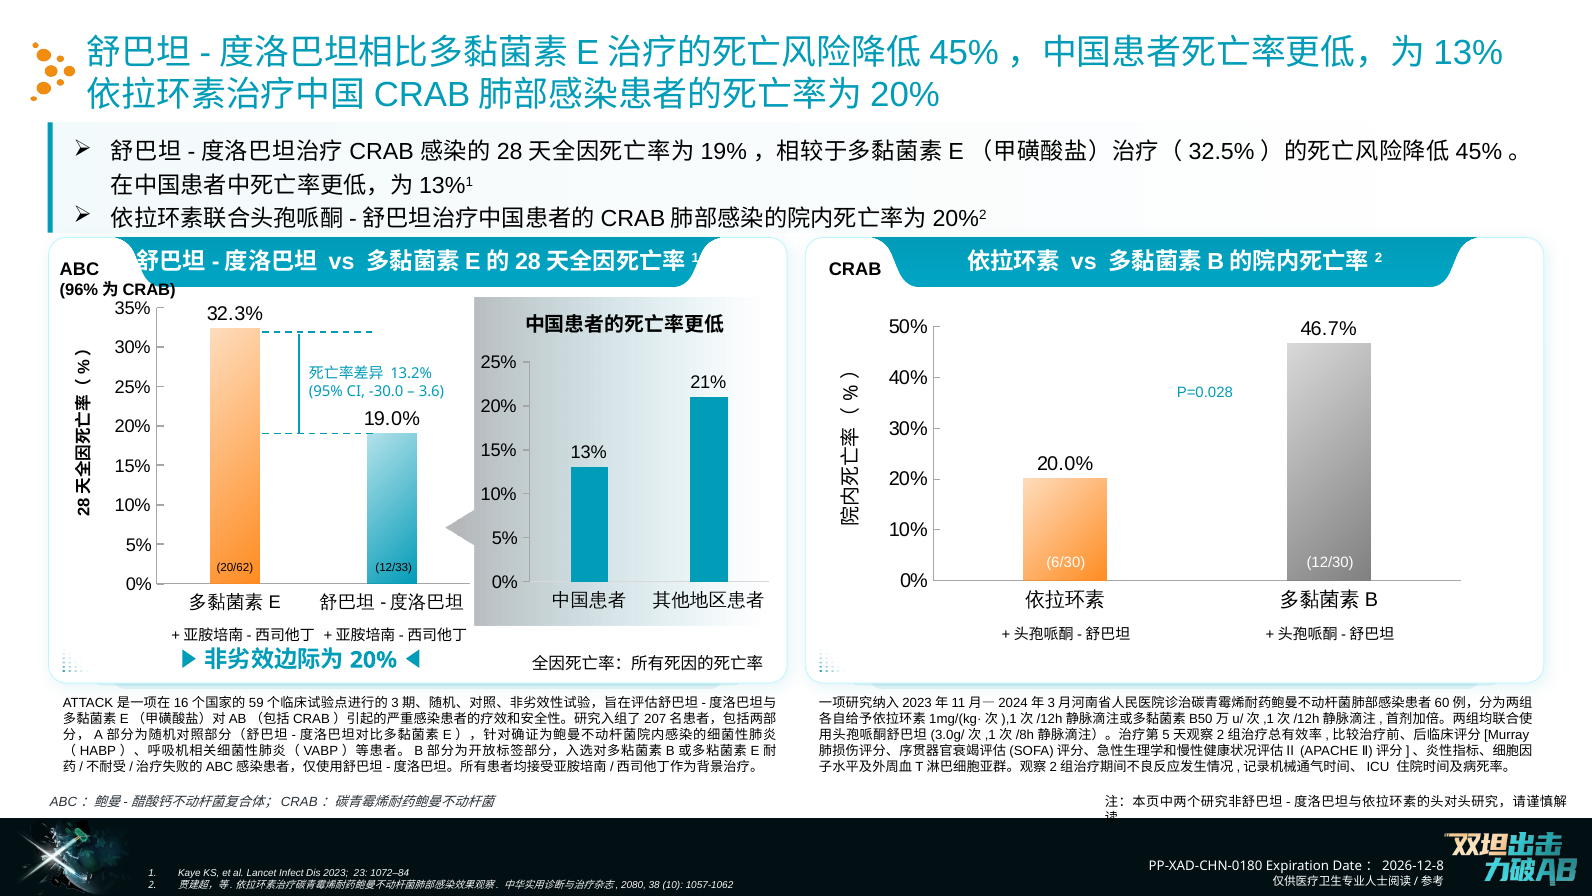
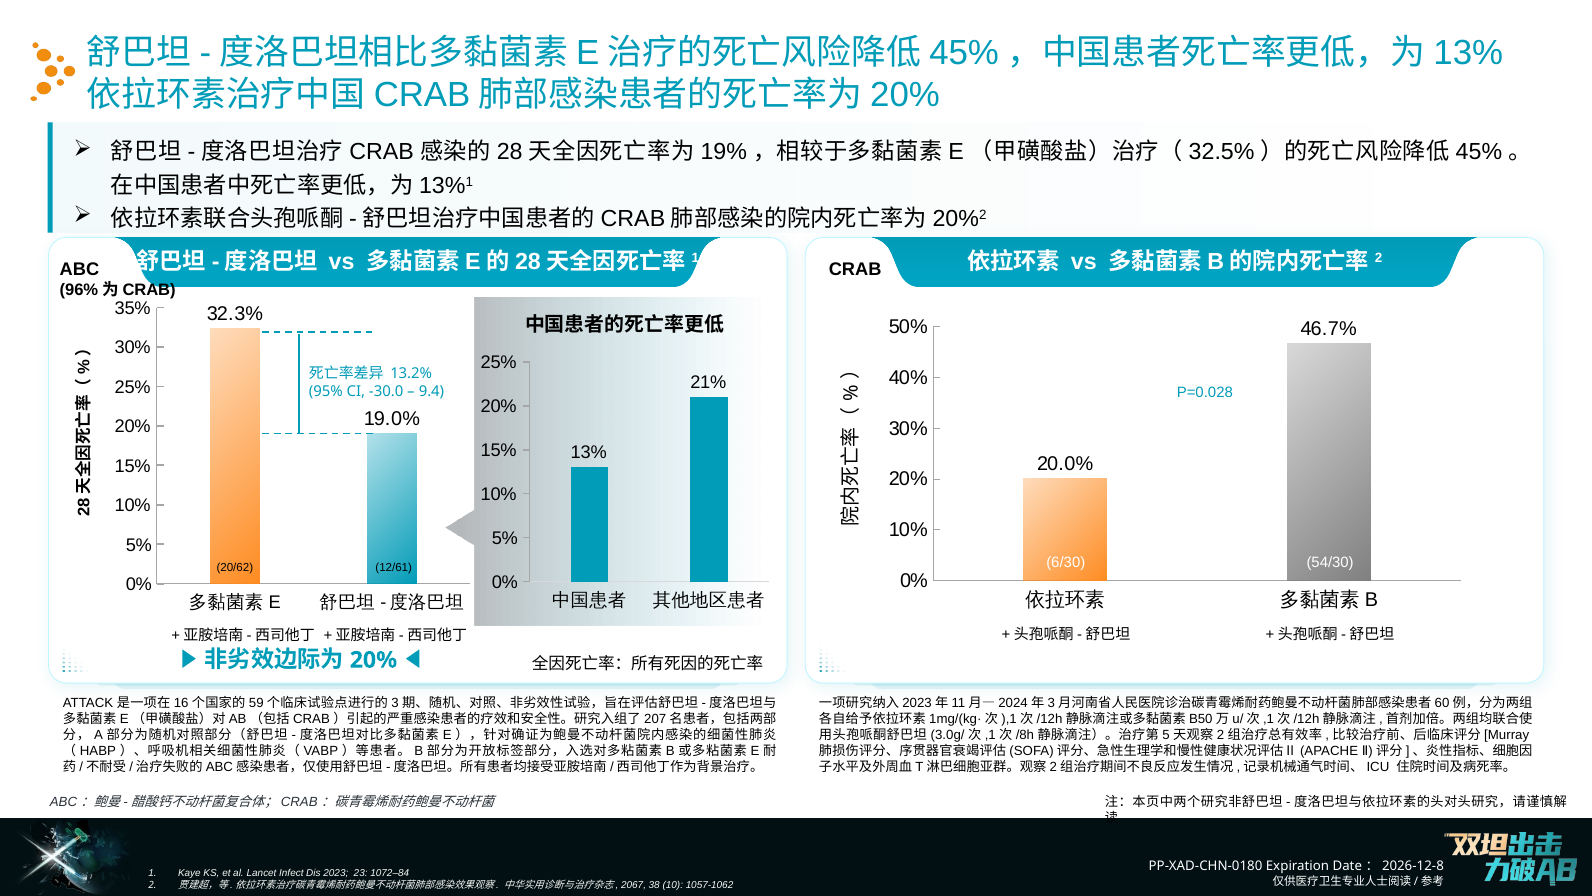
3.6: 3.6 -> 9.4 (431, 391)
12/30: 12/30 -> 54/30 (1330, 562)
12/33: 12/33 -> 12/61 (394, 567)
2080: 2080 -> 2067 (634, 884)
